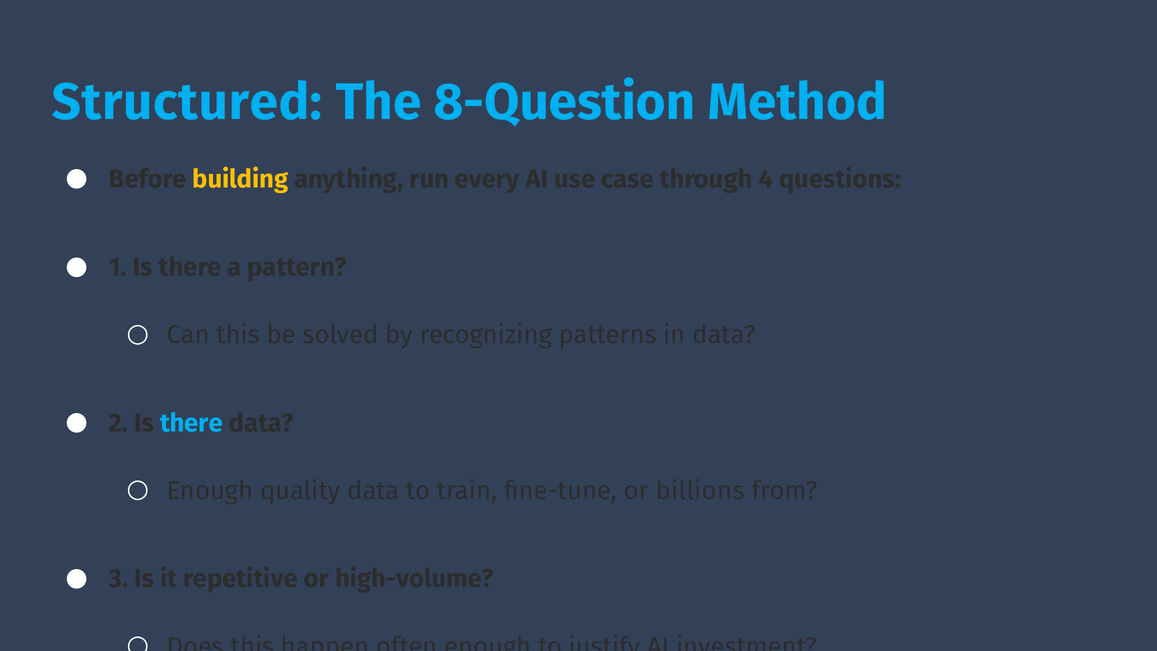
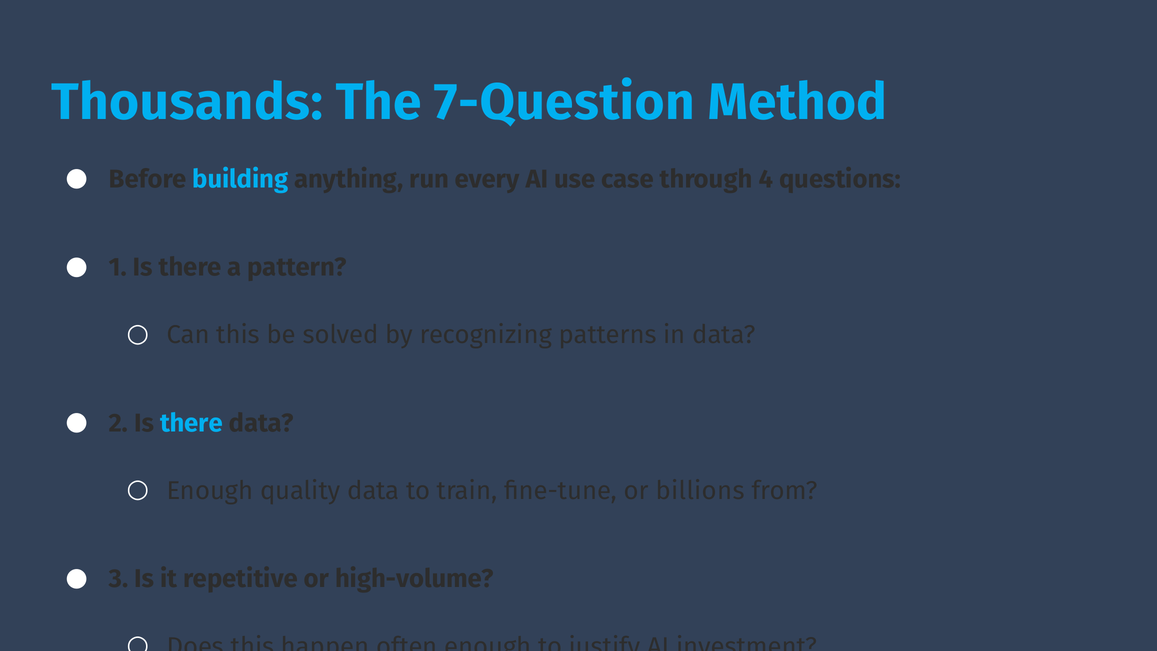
Structured: Structured -> Thousands (187, 102)
8-Question: 8-Question -> 7-Question (564, 102)
building colour: yellow -> light blue (240, 179)
